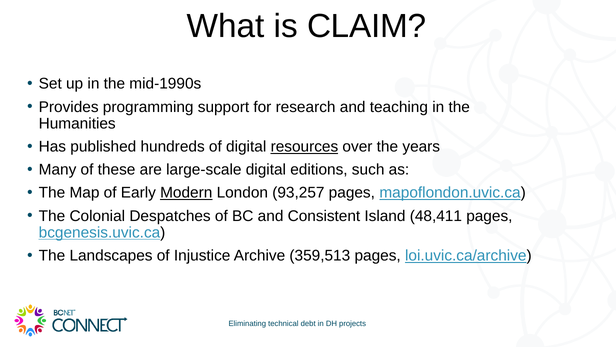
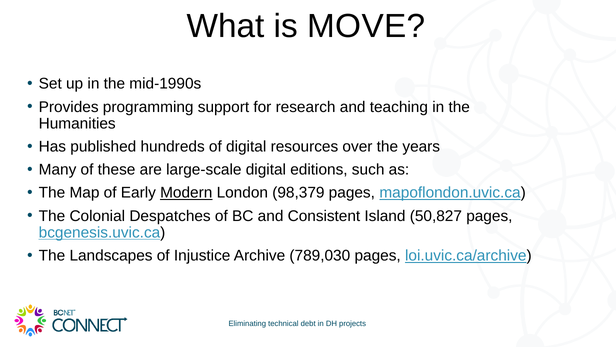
CLAIM: CLAIM -> MOVE (366, 26)
resources underline: present -> none (304, 146)
93,257: 93,257 -> 98,379 (298, 193)
48,411: 48,411 -> 50,827 (436, 216)
359,513: 359,513 -> 789,030 (320, 255)
